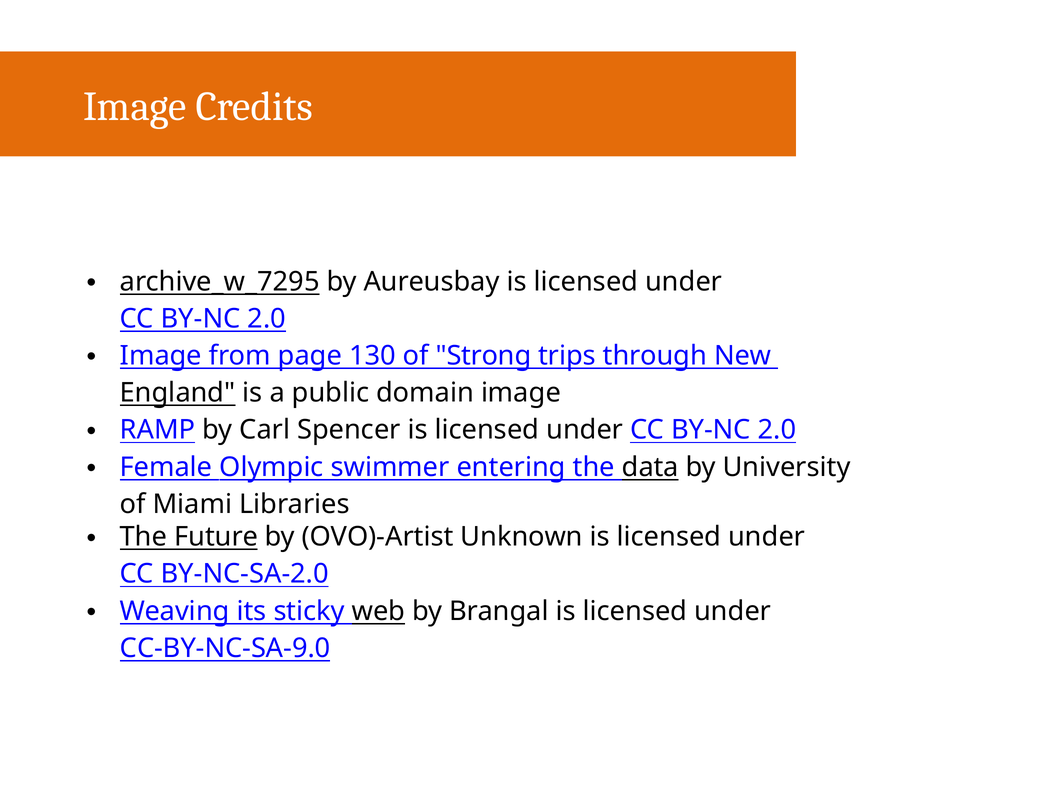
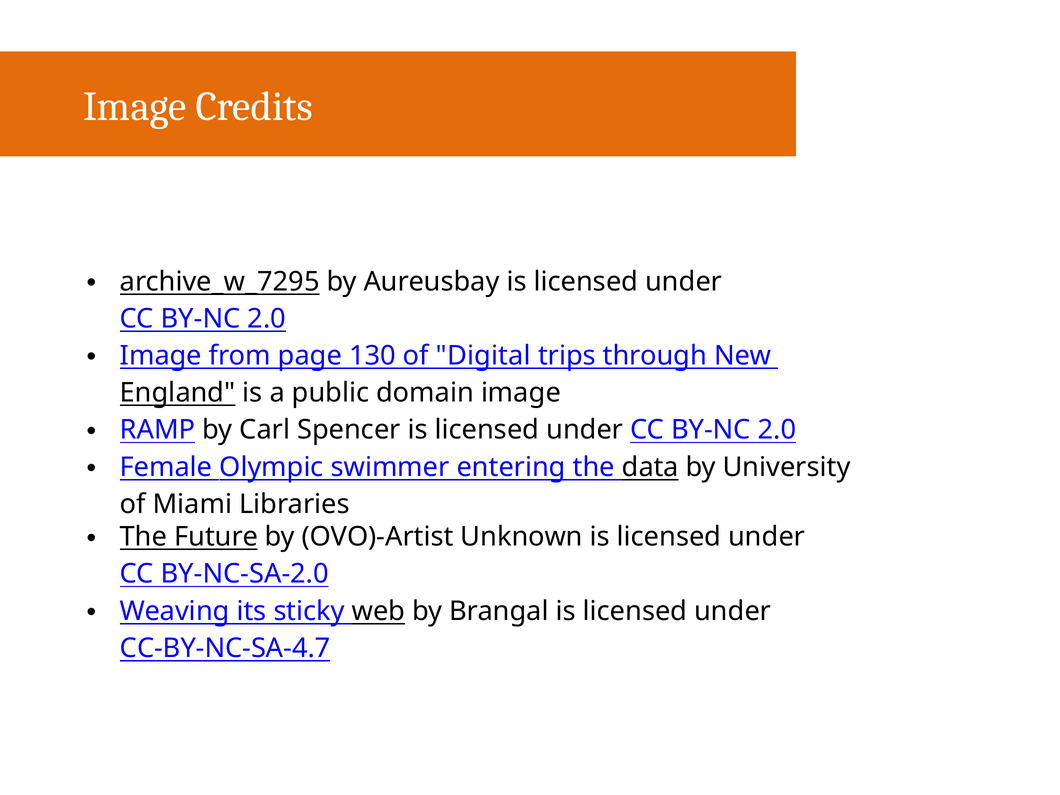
Strong: Strong -> Digital (483, 356)
CC-BY-NC-SA-9.0: CC-BY-NC-SA-9.0 -> CC-BY-NC-SA-4.7 (225, 648)
